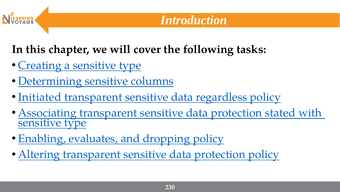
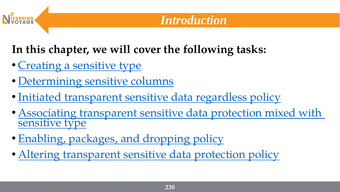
stated: stated -> mixed (280, 112)
evaluates: evaluates -> packages (93, 138)
